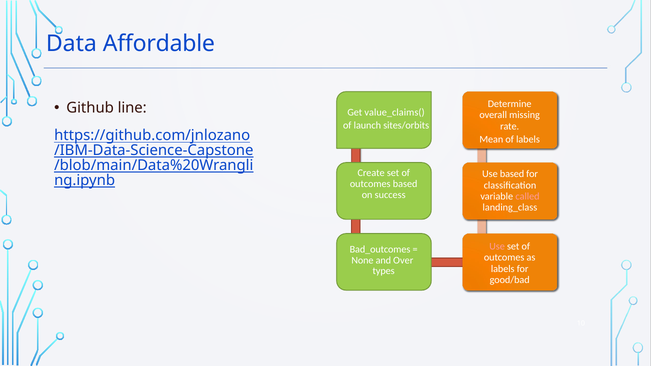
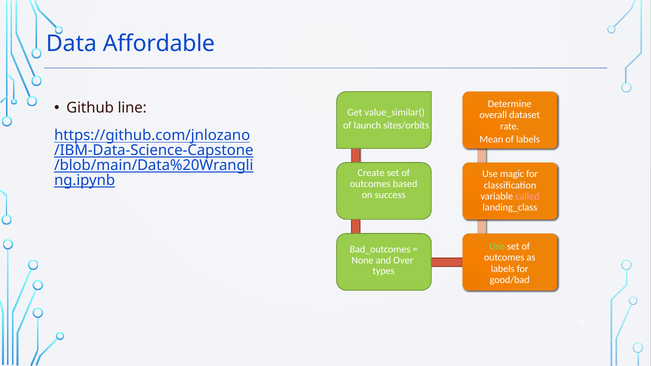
value_claims(: value_claims( -> value_similar( (395, 113)
missing: missing -> dataset (525, 115)
Use based: based -> magic (512, 174)
Use colour: pink -> light green (497, 246)
